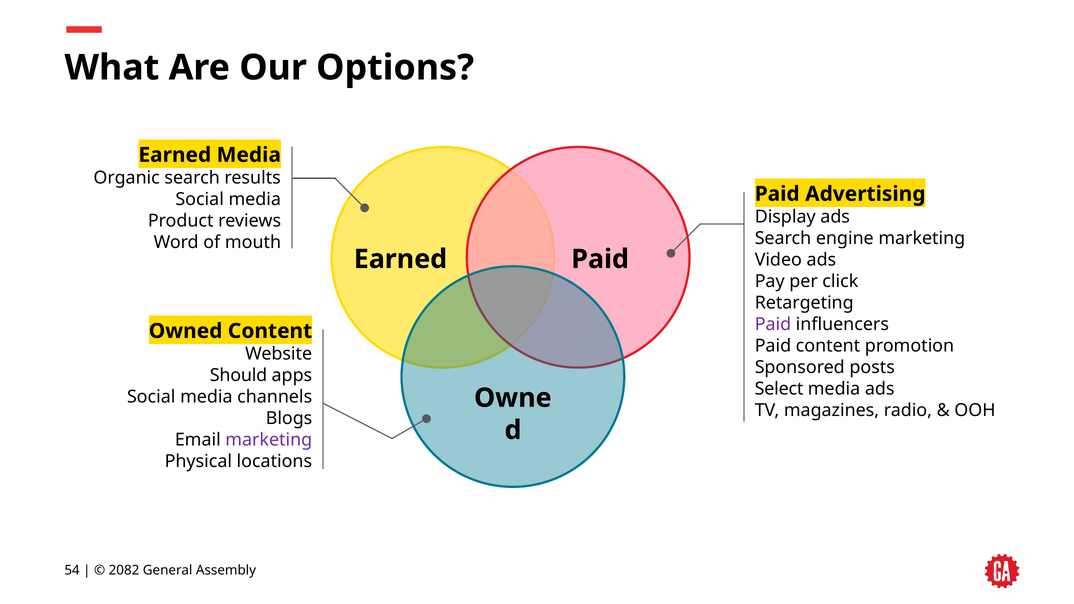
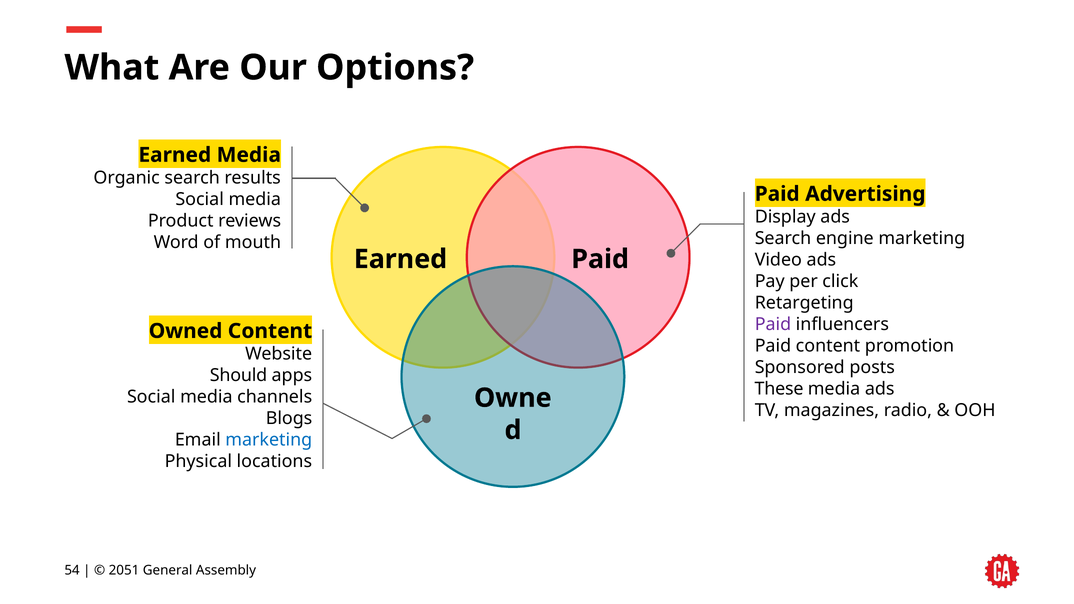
Select: Select -> These (779, 389)
marketing colour: purple -> blue (269, 440)
2082: 2082 -> 2051 (124, 571)
